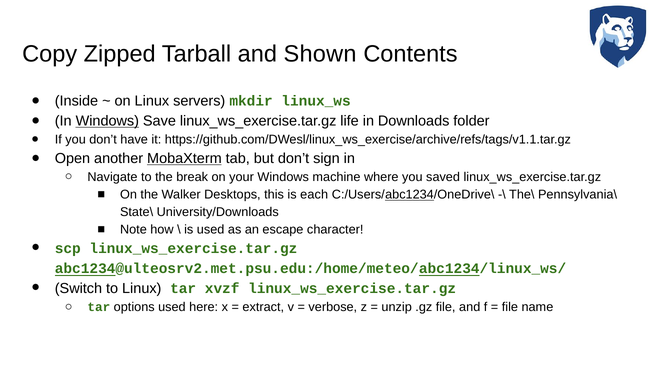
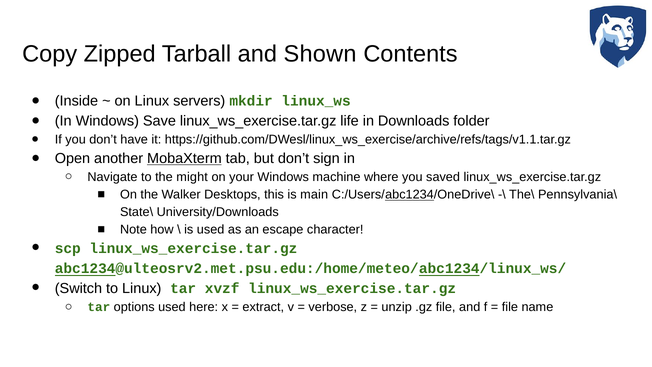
Windows underline: present -> none (107, 121)
break: break -> might (192, 177)
each: each -> main (314, 194)
